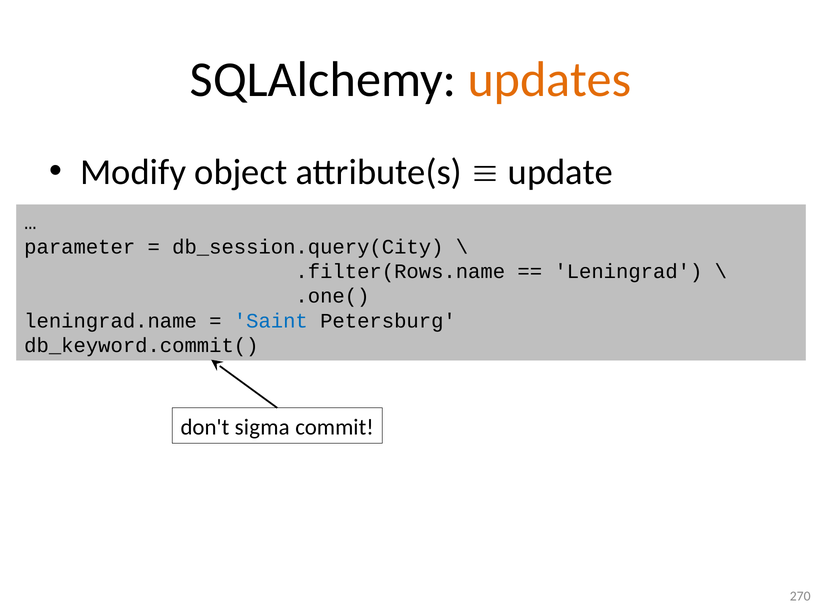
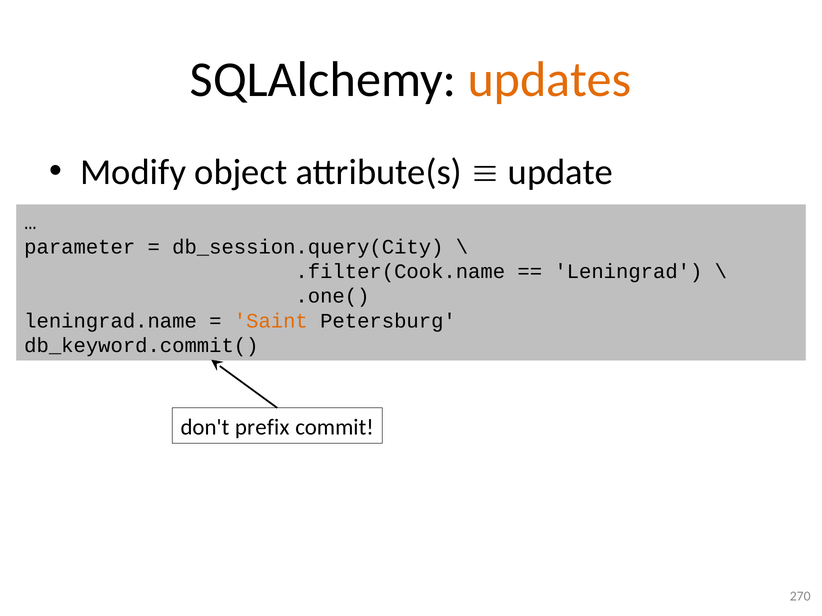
.filter(Rows.name: .filter(Rows.name -> .filter(Cook.name (400, 272)
Saint colour: blue -> orange (271, 321)
sigma: sigma -> prefix (262, 428)
